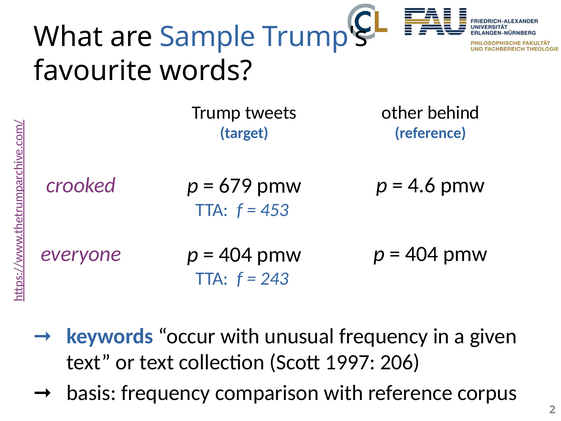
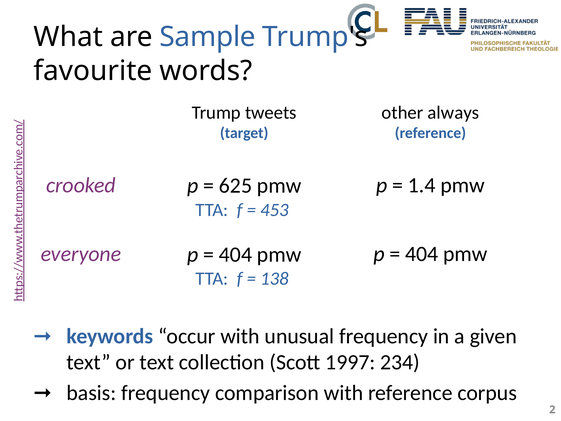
behind: behind -> always (453, 113)
679: 679 -> 625 (236, 186)
4.6: 4.6 -> 1.4 (422, 185)
243: 243 -> 138 (274, 279)
206: 206 -> 234 (400, 362)
